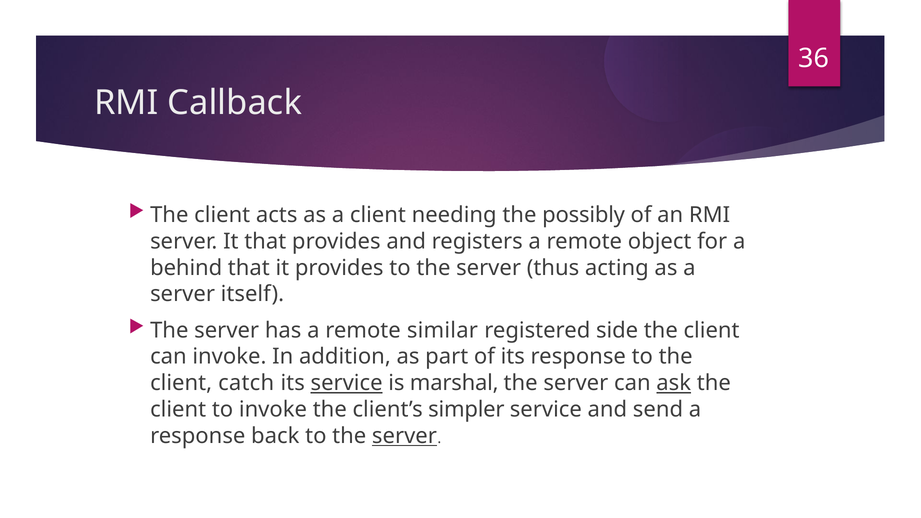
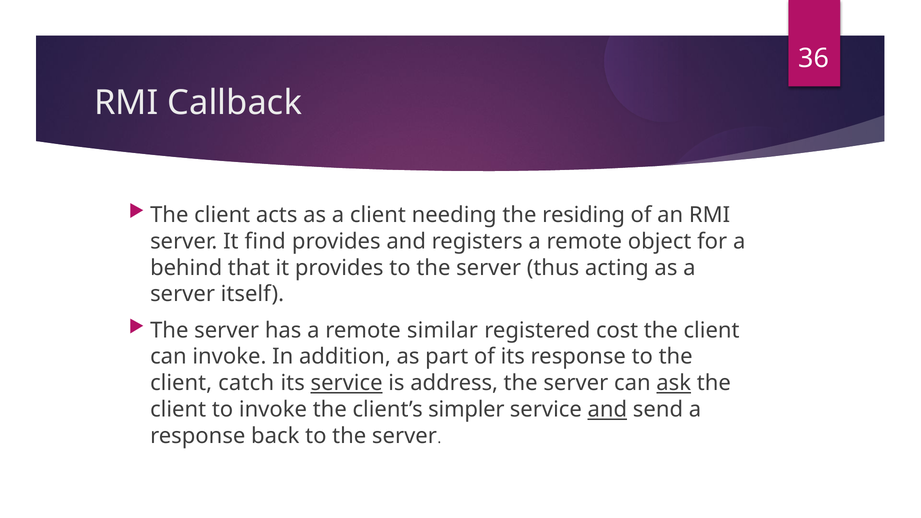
possibly: possibly -> residing (584, 215)
It that: that -> find (265, 241)
side: side -> cost (617, 330)
marshal: marshal -> address (454, 383)
and underline: none -> present (607, 410)
server underline: present -> none (404, 436)
